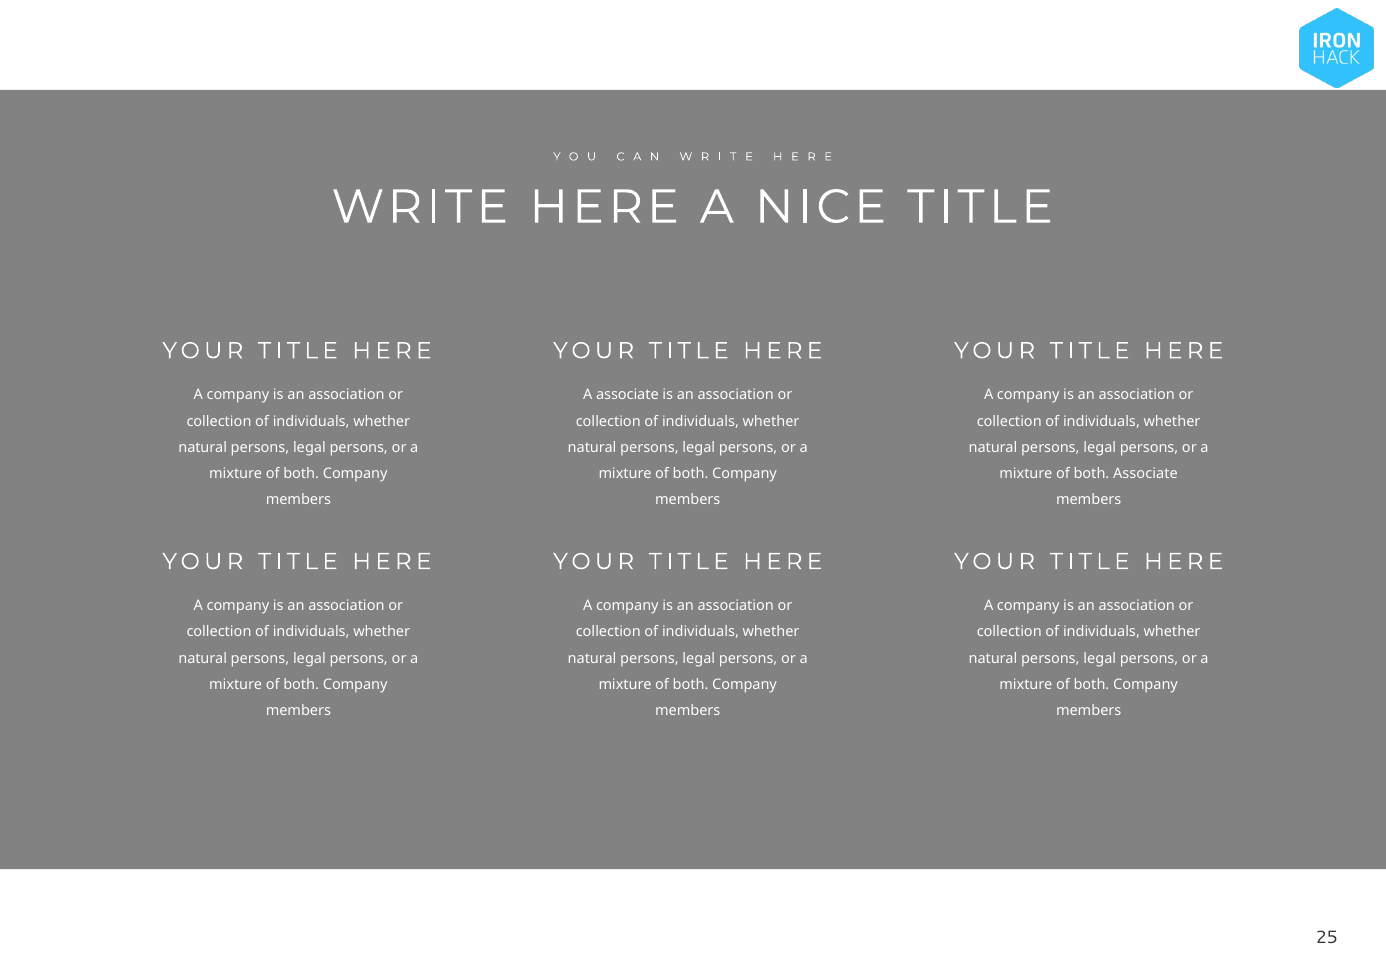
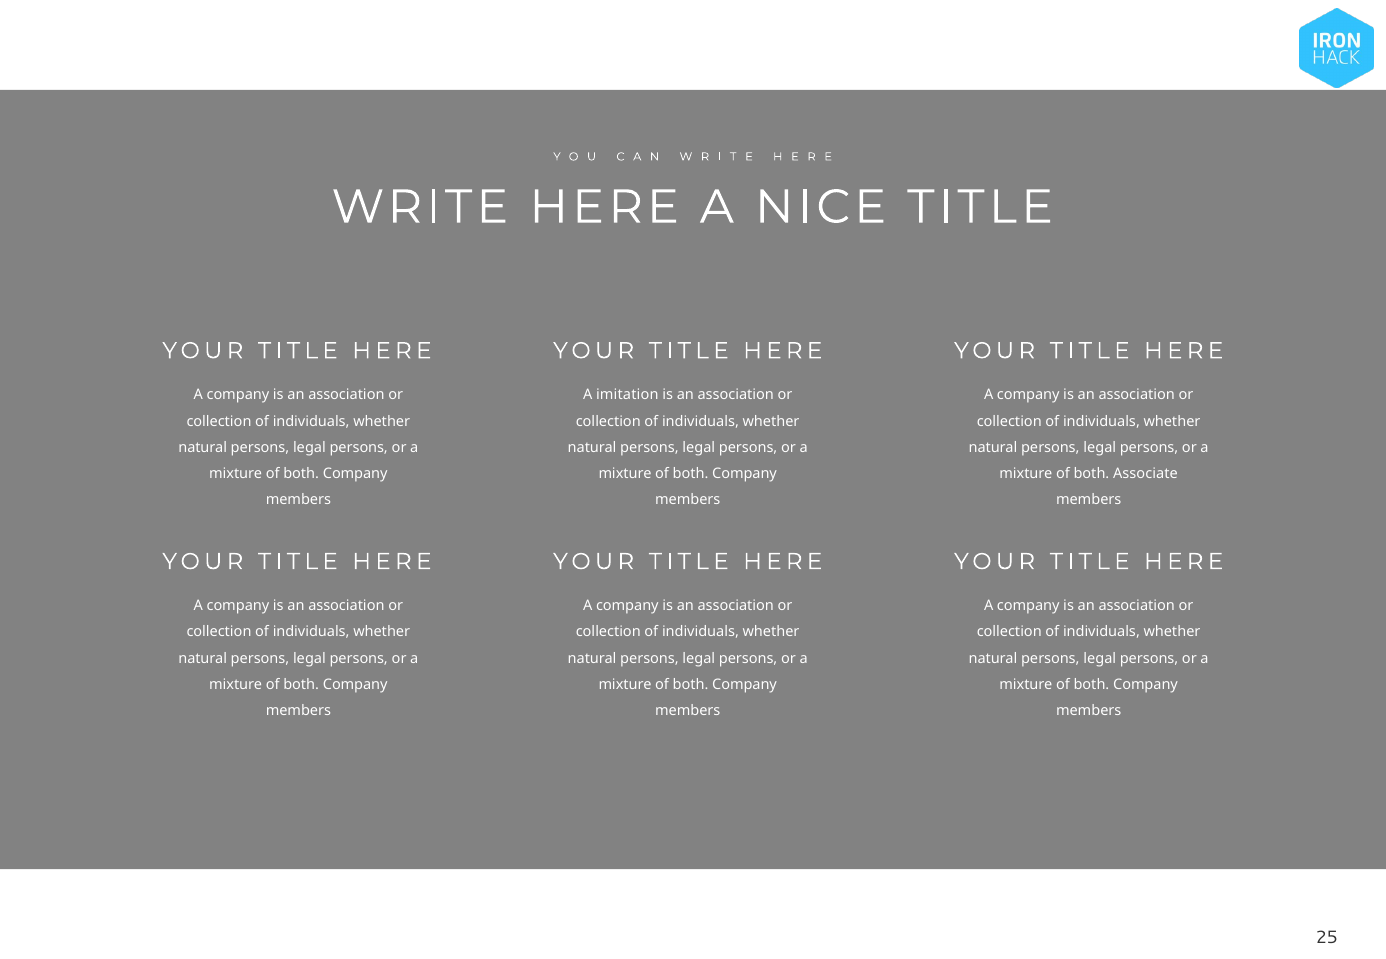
A associate: associate -> imitation (627, 395)
